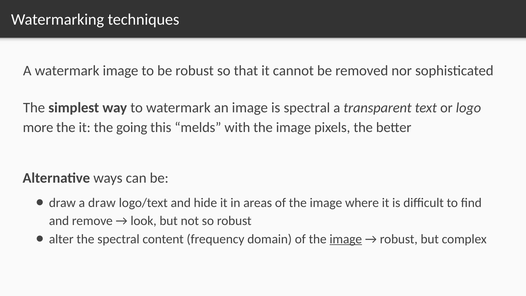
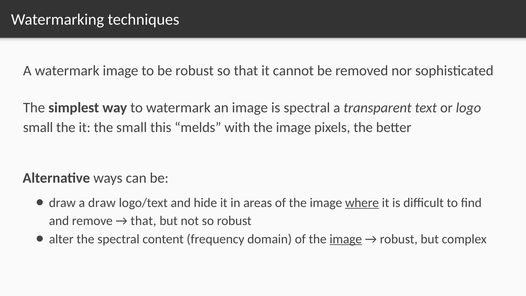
more: more -> small (38, 128)
the going: going -> small (132, 128)
where underline: none -> present (362, 203)
look: look -> that (143, 221)
